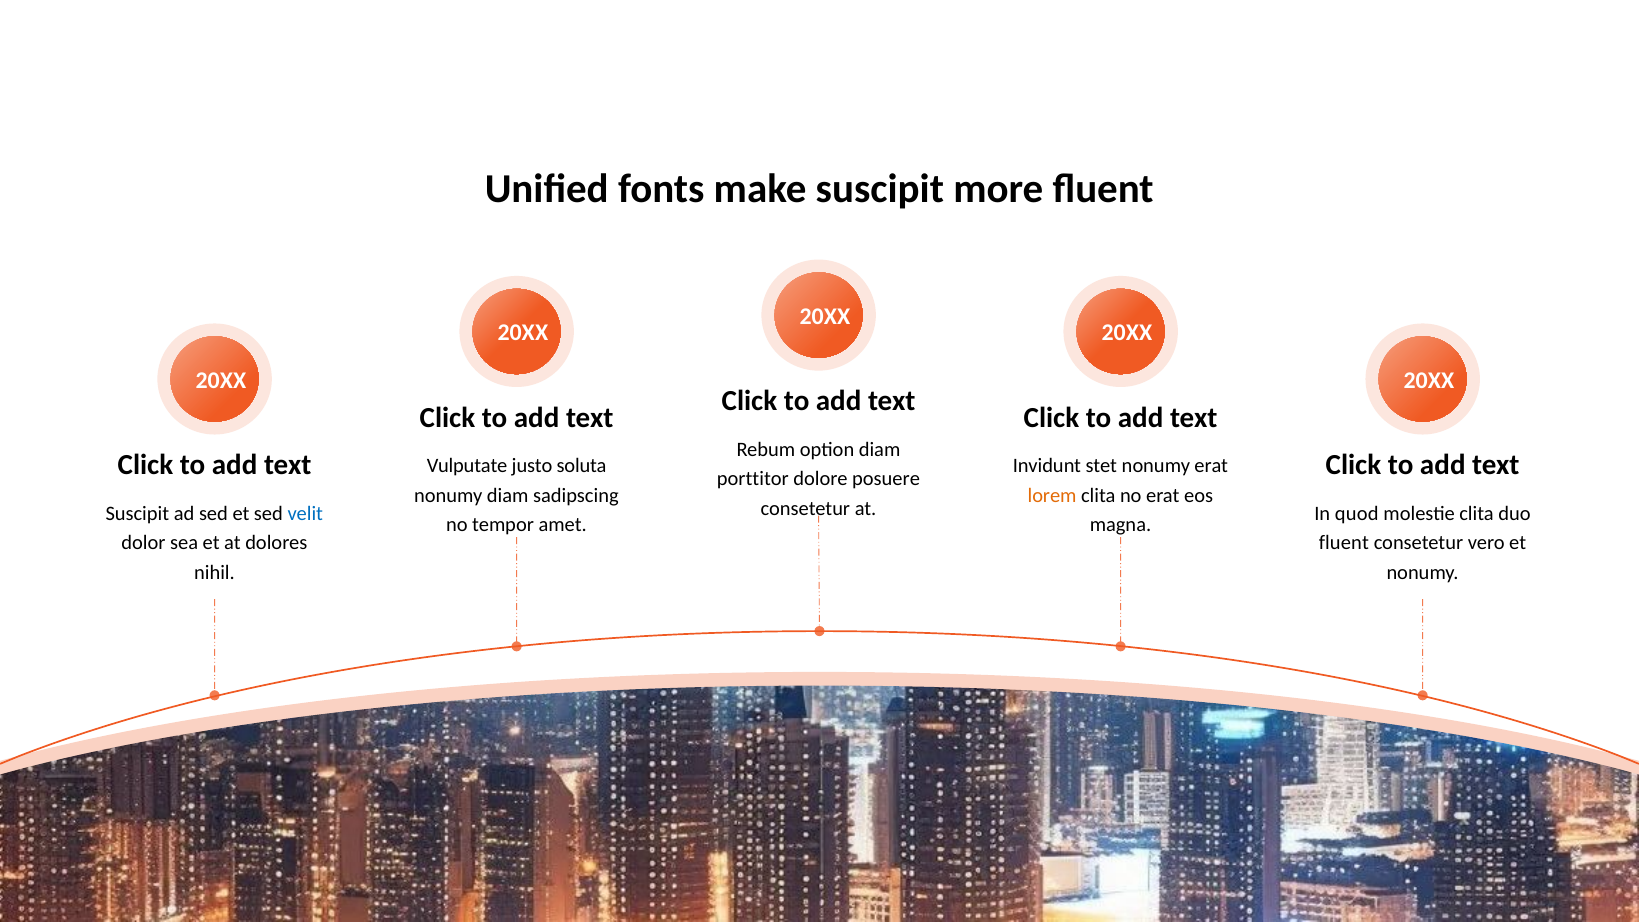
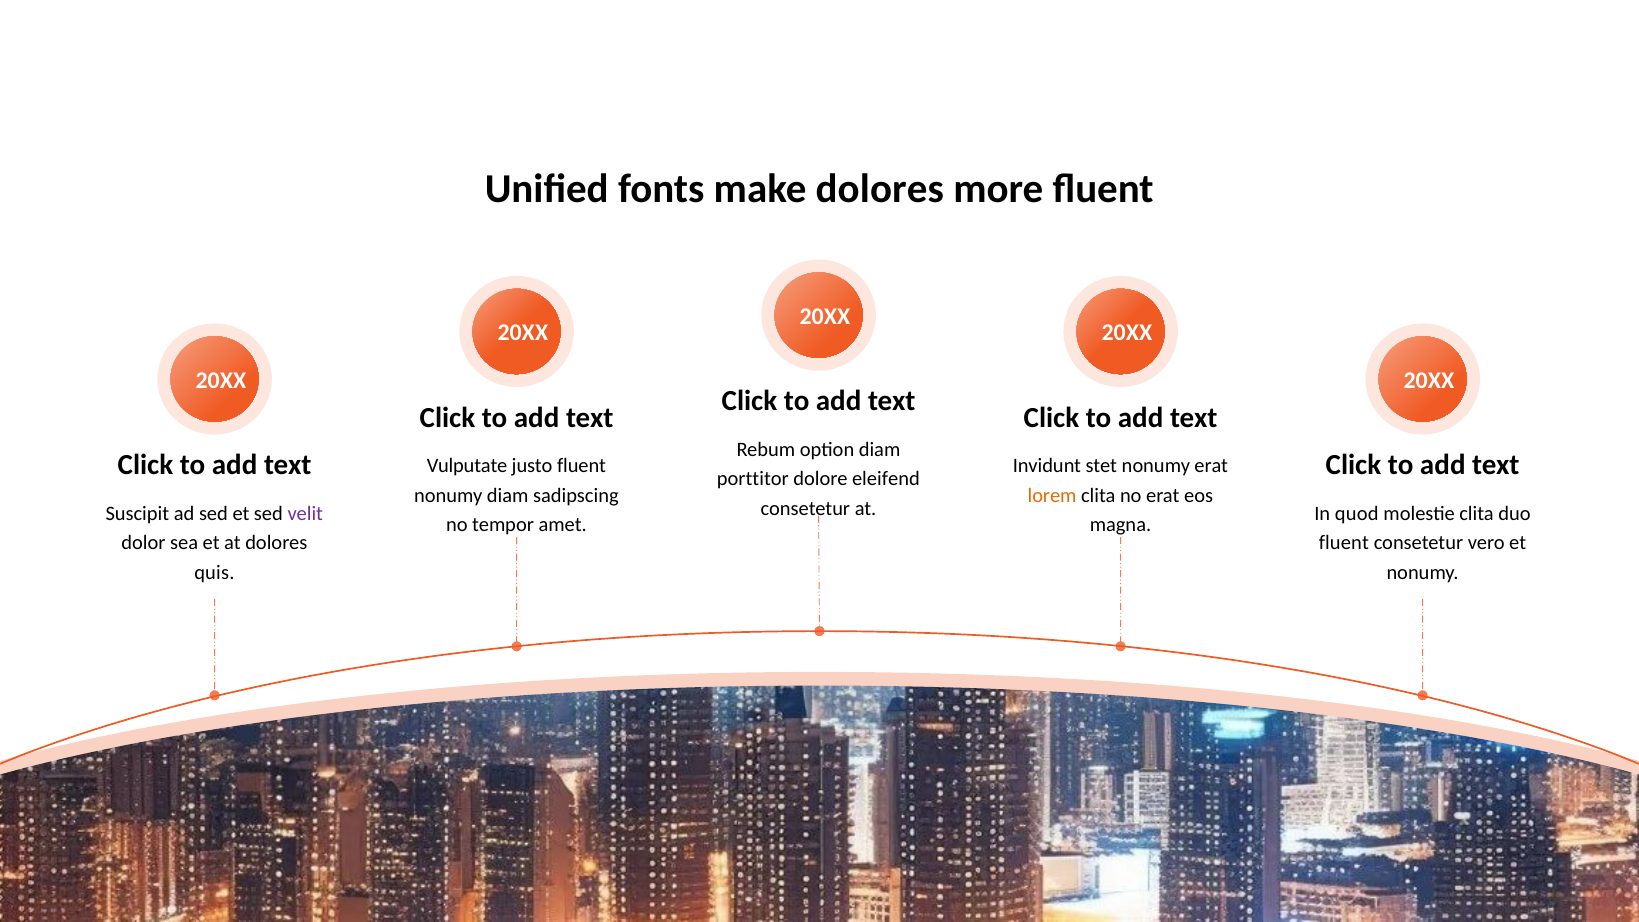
make suscipit: suscipit -> dolores (880, 189)
justo soluta: soluta -> fluent (582, 466)
posuere: posuere -> eleifend (886, 479)
velit colour: blue -> purple (305, 513)
nihil: nihil -> quis (214, 572)
